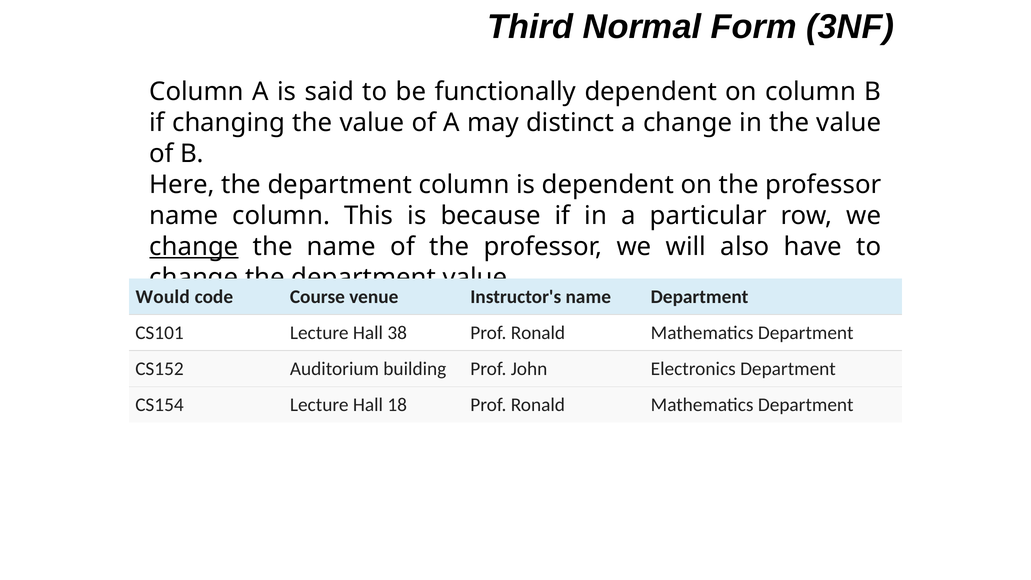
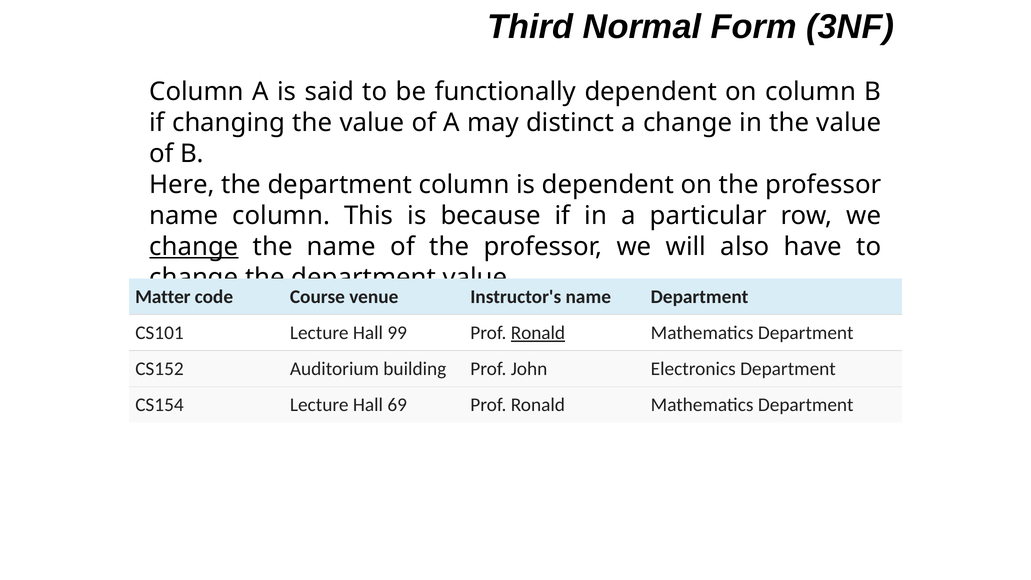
Would: Would -> Matter (163, 297)
38: 38 -> 99 (397, 333)
Ronald underline: none -> present (538, 333)
18: 18 -> 69 (397, 405)
